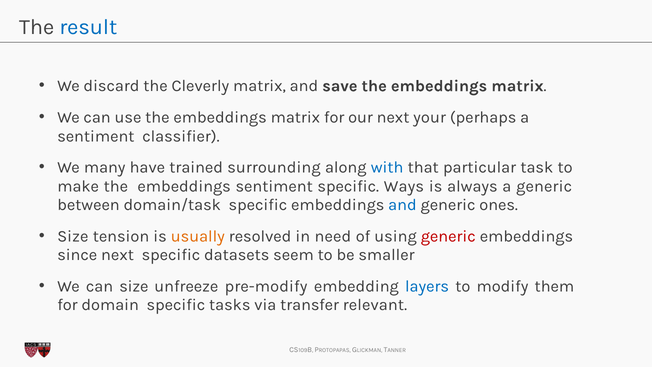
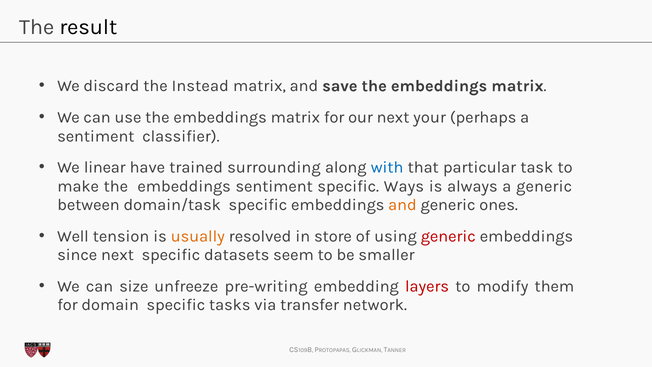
result colour: blue -> black (88, 27)
Cleverly: Cleverly -> Instead (200, 86)
many: many -> linear (105, 167)
and colour: blue -> orange (402, 205)
Size: Size -> Well (73, 236)
need: need -> store (333, 236)
pre-modify: pre-modify -> pre-writing (266, 286)
layers colour: blue -> red (427, 286)
relevant: relevant -> network (375, 305)
